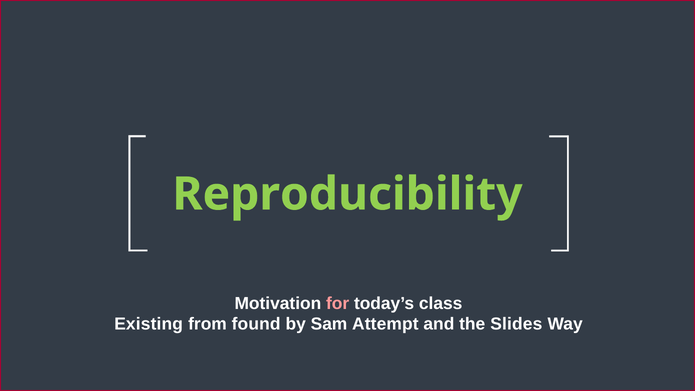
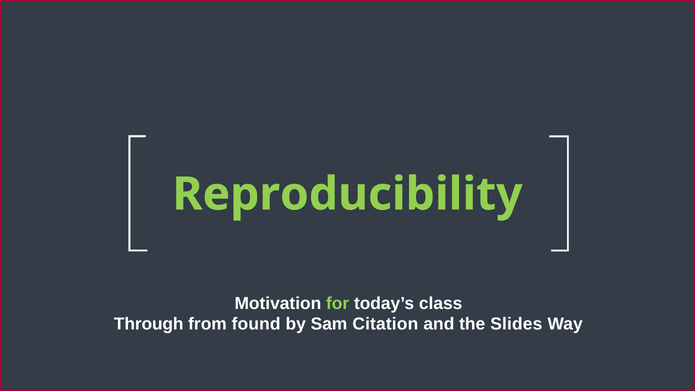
for colour: pink -> light green (338, 303)
Existing: Existing -> Through (149, 324)
Attempt: Attempt -> Citation (385, 324)
